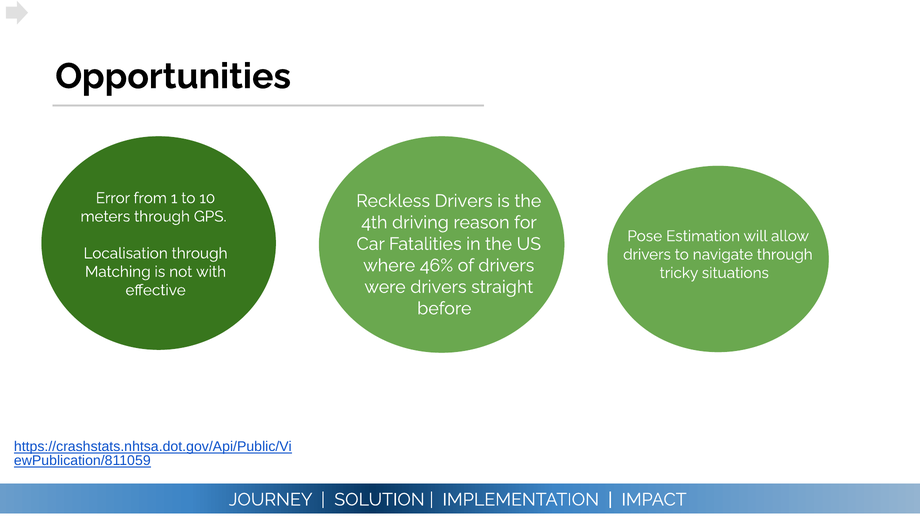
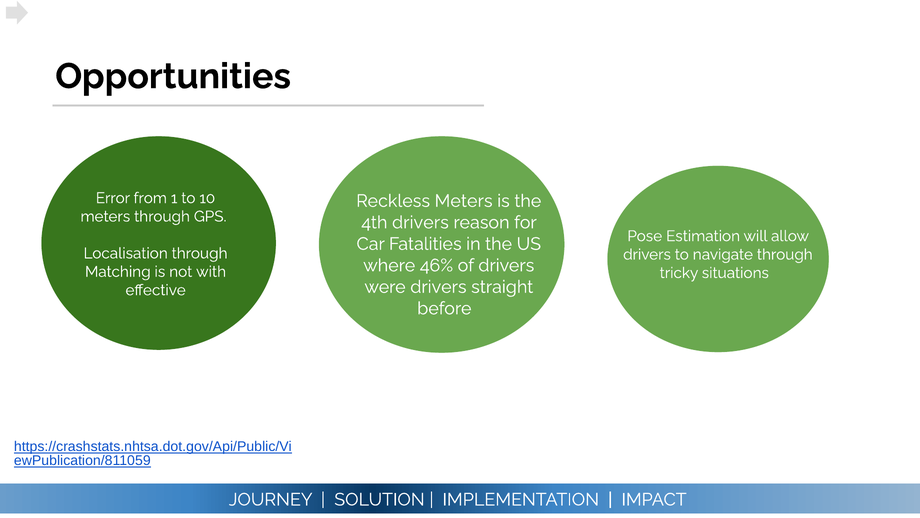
Reckless Drivers: Drivers -> Meters (464, 201)
4th driving: driving -> drivers (420, 222)
